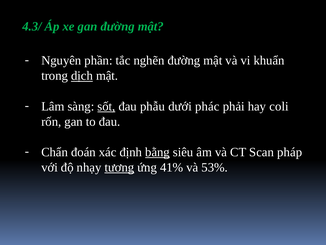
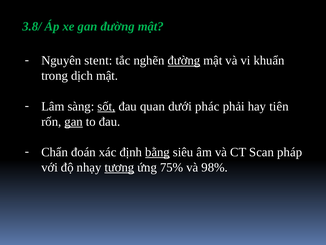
4.3/: 4.3/ -> 3.8/ (32, 26)
phần: phần -> stent (98, 60)
đường underline: none -> present (184, 60)
dịch underline: present -> none (82, 76)
phẫu: phẫu -> quan (153, 106)
coli: coli -> tiên (279, 106)
gan underline: none -> present (74, 121)
41%: 41% -> 75% (172, 167)
53%: 53% -> 98% (215, 167)
